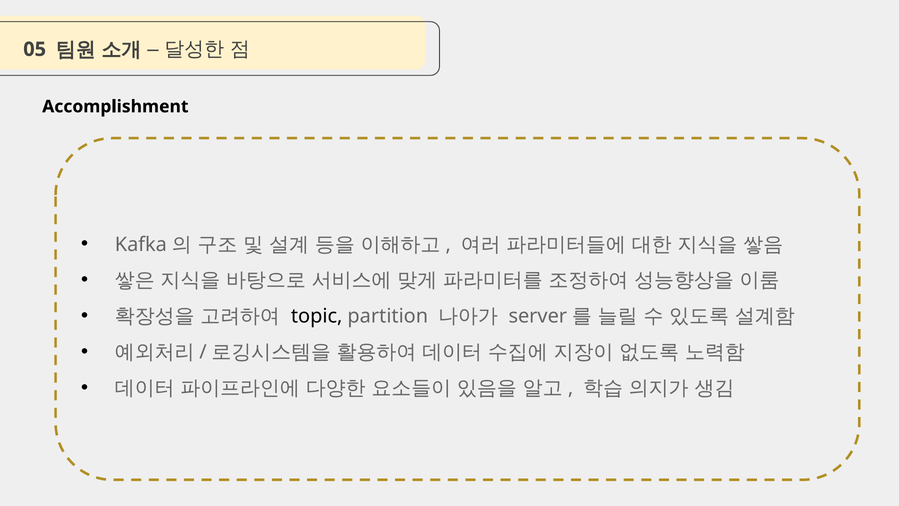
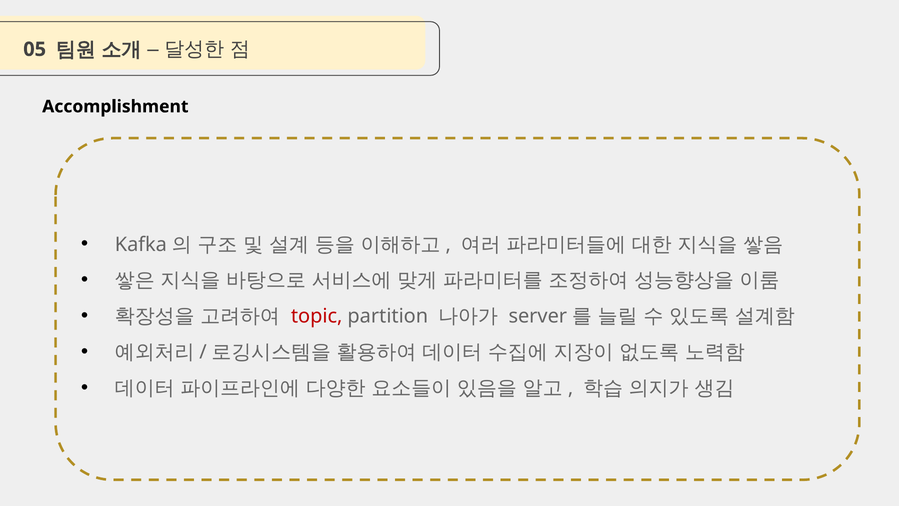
topic colour: black -> red (317, 316)
